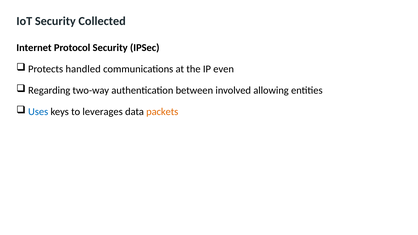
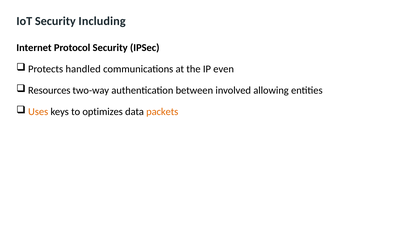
Collected: Collected -> Including (102, 21)
Regarding: Regarding -> Resources (49, 90)
Uses colour: blue -> orange (38, 112)
leverages: leverages -> optimizes (103, 112)
